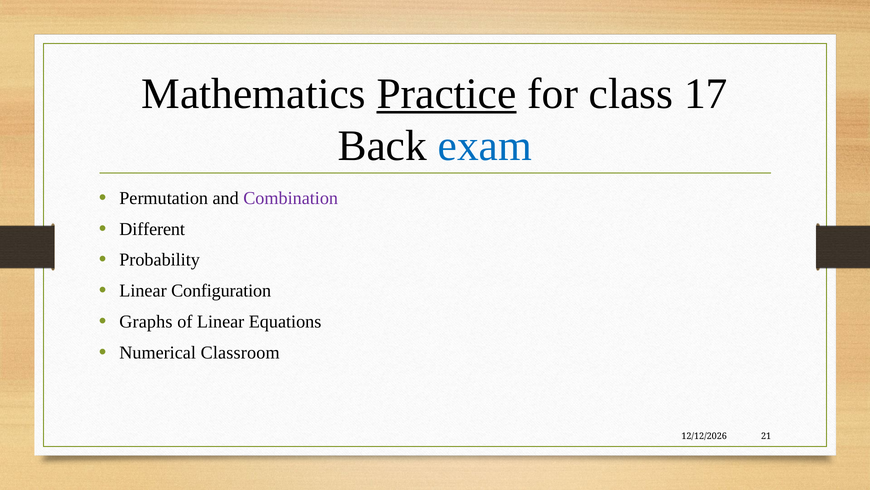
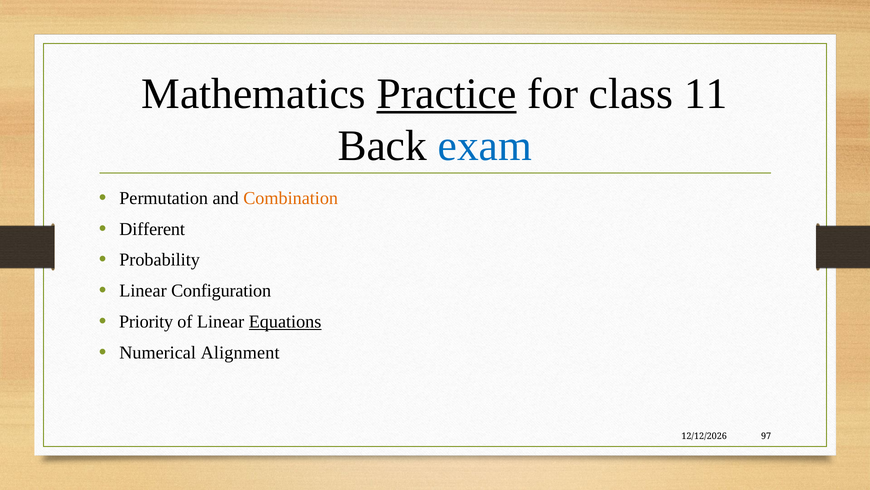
17: 17 -> 11 (706, 94)
Combination colour: purple -> orange (291, 198)
Graphs: Graphs -> Priority (146, 321)
Equations underline: none -> present (285, 321)
Classroom: Classroom -> Alignment (240, 352)
21: 21 -> 97 (766, 436)
